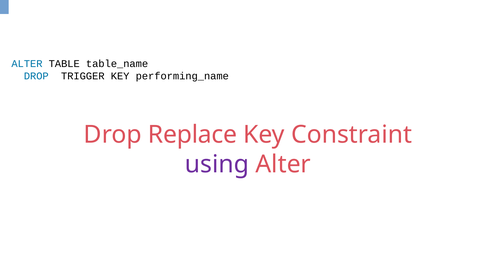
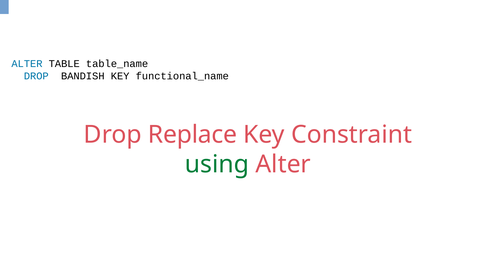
TRIGGER: TRIGGER -> BANDISH (83, 76)
performing_name: performing_name -> functional_name (182, 76)
using colour: purple -> green (217, 164)
